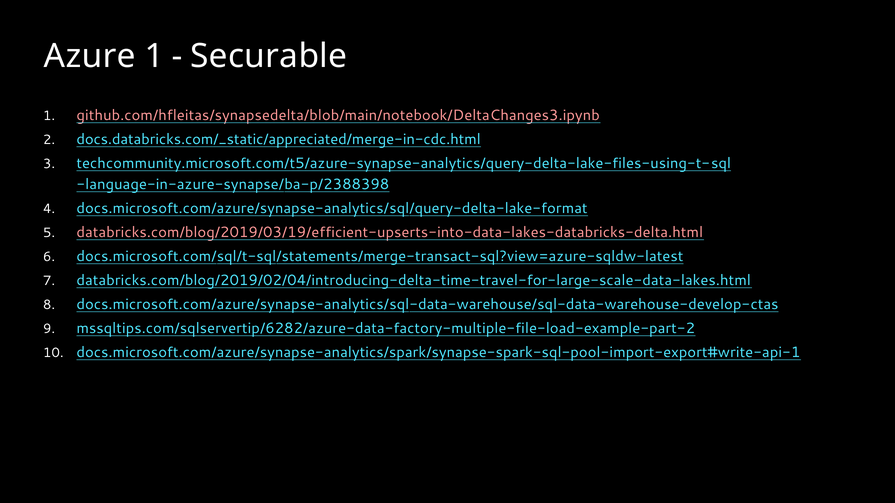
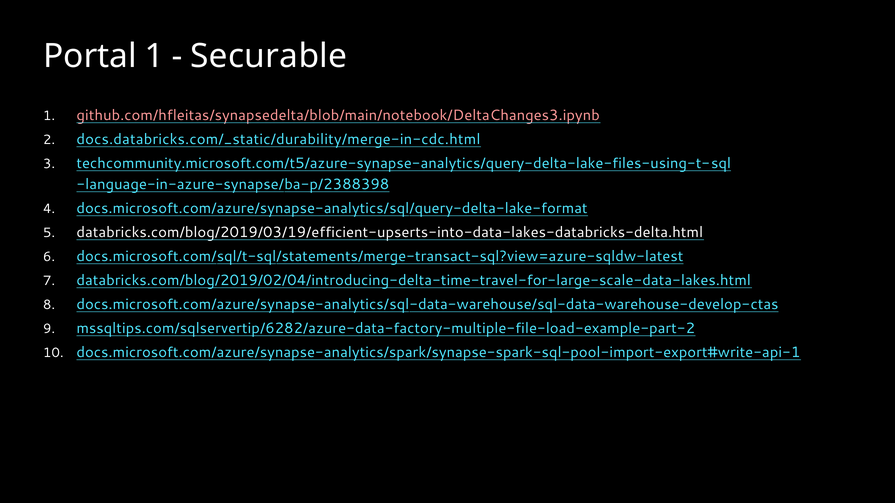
Azure: Azure -> Portal (90, 56)
docs.databricks.com/_static/appreciated/merge-in-cdc.html: docs.databricks.com/_static/appreciated/merge-in-cdc.html -> docs.databricks.com/_static/durability/merge-in-cdc.html (278, 139)
databricks.com/blog/2019/03/19/efficient-upserts-into-data-lakes-databricks-delta.html colour: pink -> white (390, 232)
